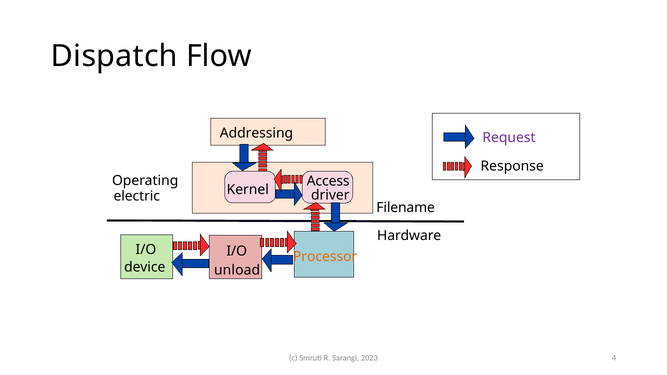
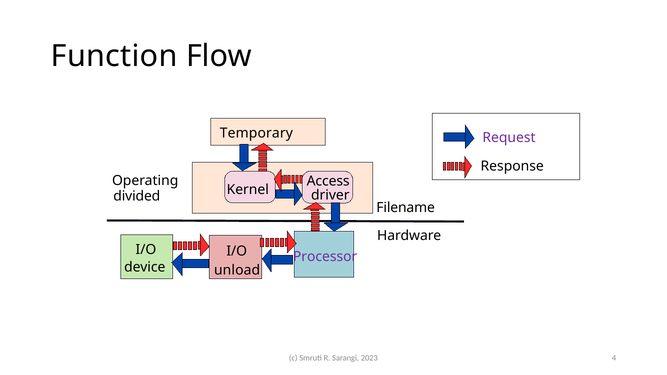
Dispatch: Dispatch -> Function (114, 56)
Addressing: Addressing -> Temporary (256, 133)
electric: electric -> divided (137, 196)
Processor colour: orange -> purple (325, 257)
